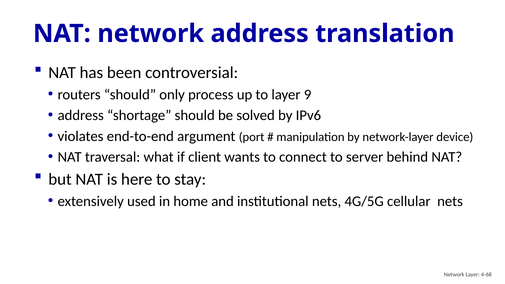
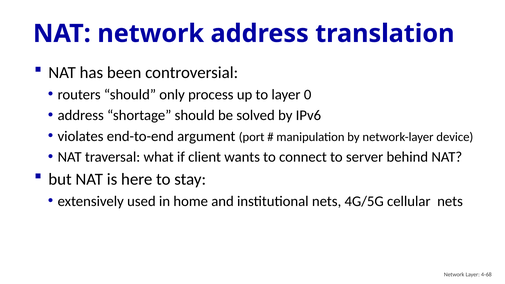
9: 9 -> 0 (308, 95)
